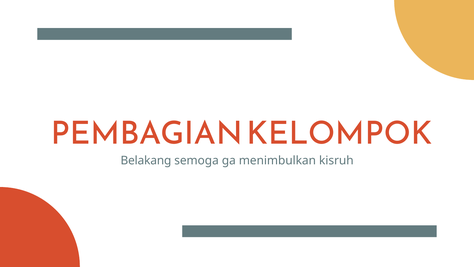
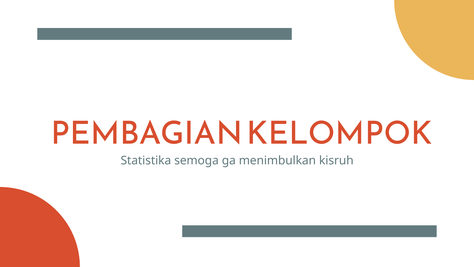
Belakang: Belakang -> Statistika (146, 160)
